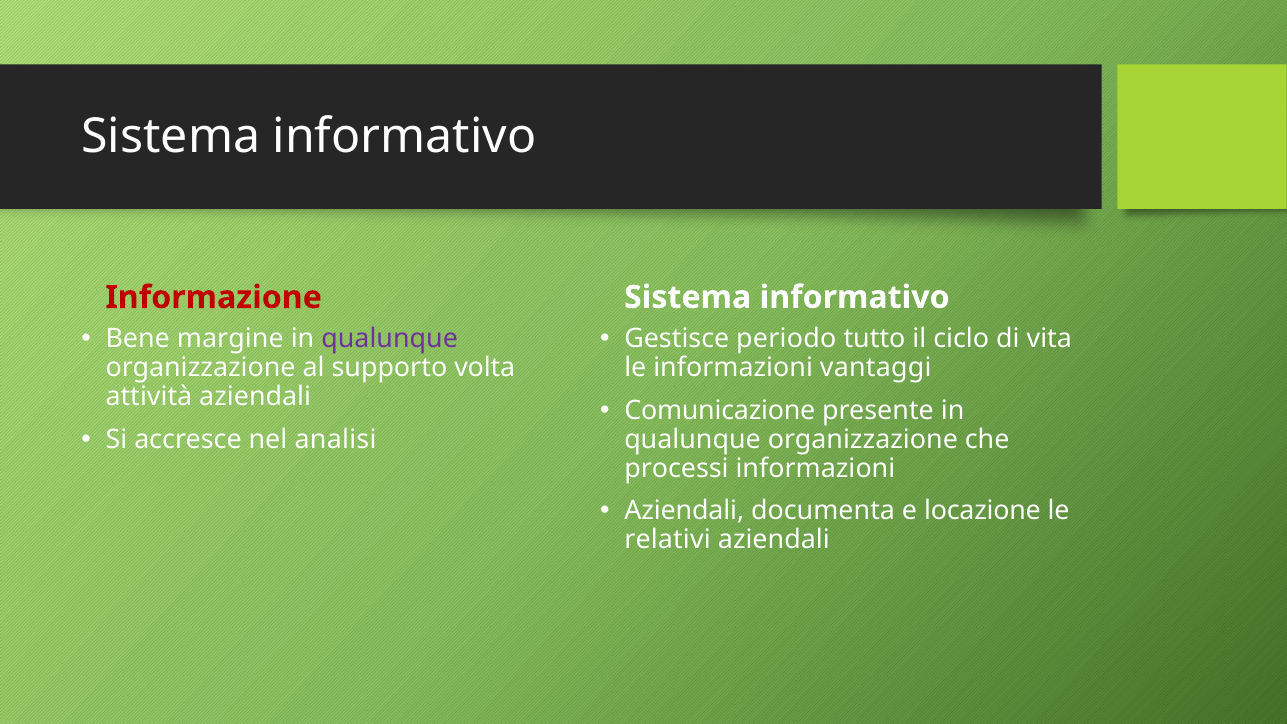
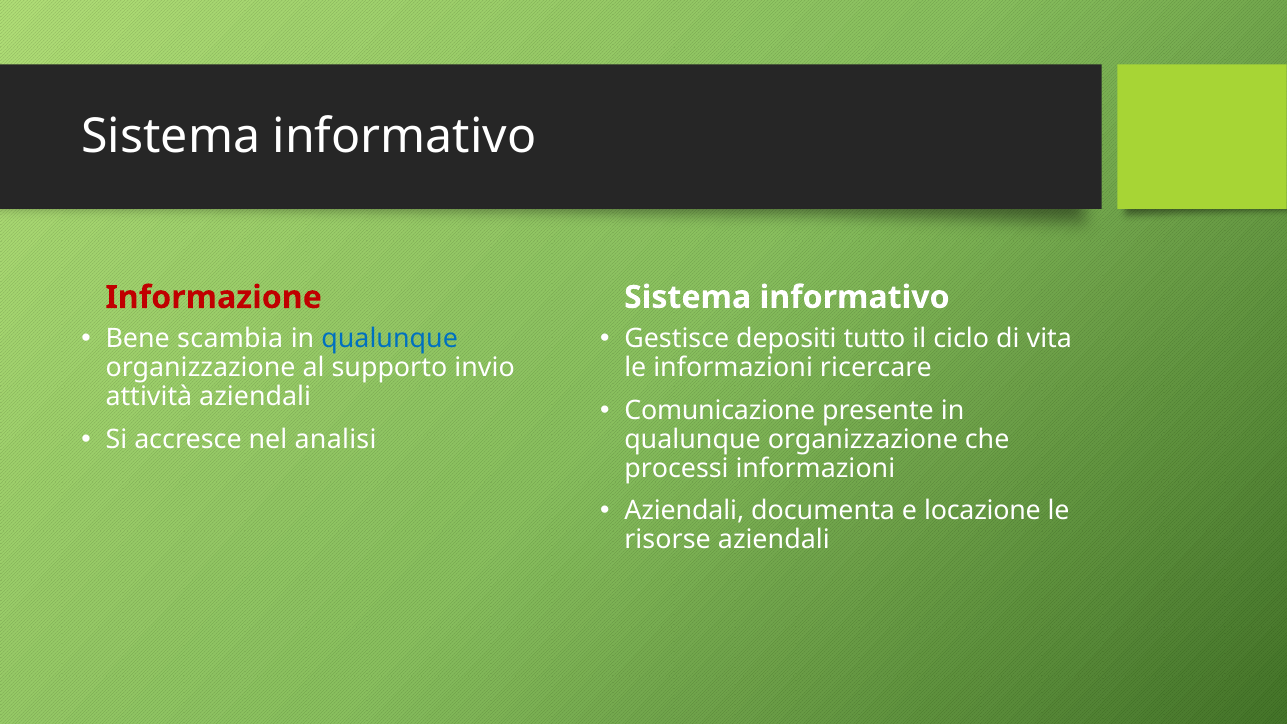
margine: margine -> scambia (230, 339)
qualunque colour: purple -> blue (390, 339)
periodo: periodo -> depositi (786, 339)
volta: volta -> invio (485, 368)
vantaggi: vantaggi -> ricercare (876, 368)
relativi: relativi -> risorse (668, 540)
